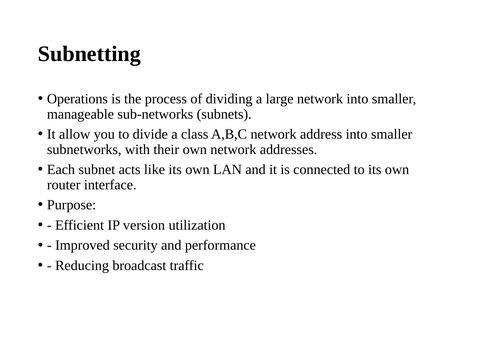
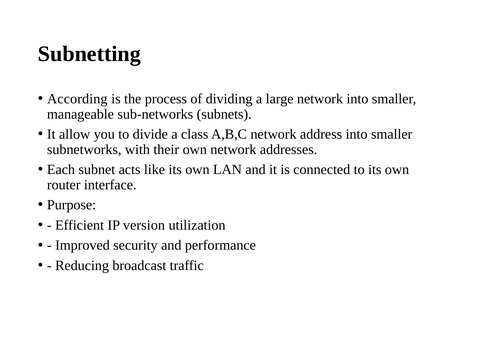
Operations: Operations -> According (77, 99)
